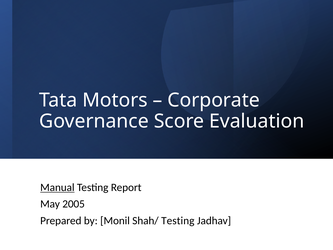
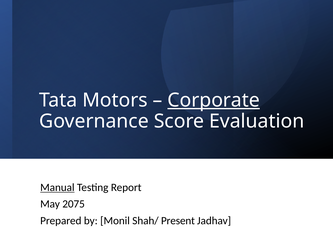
Corporate underline: none -> present (214, 100)
2005: 2005 -> 2075 (74, 204)
Shah/ Testing: Testing -> Present (178, 220)
